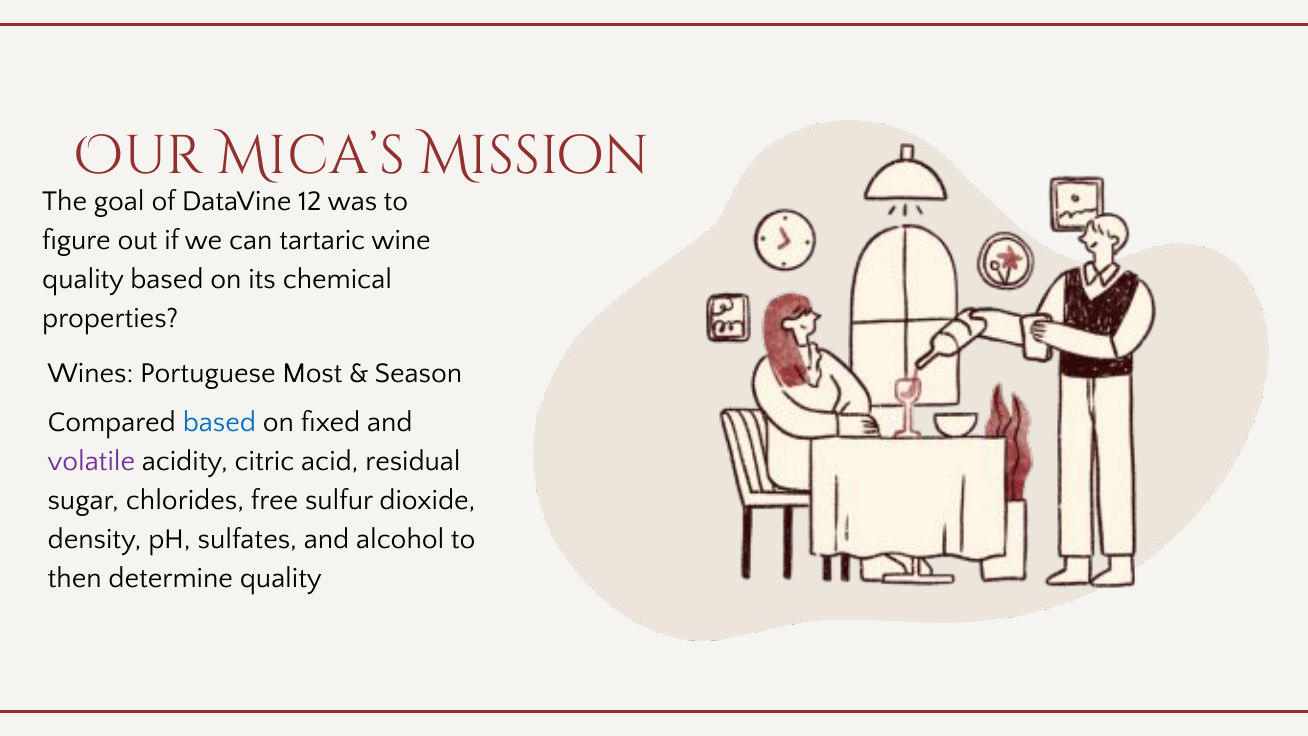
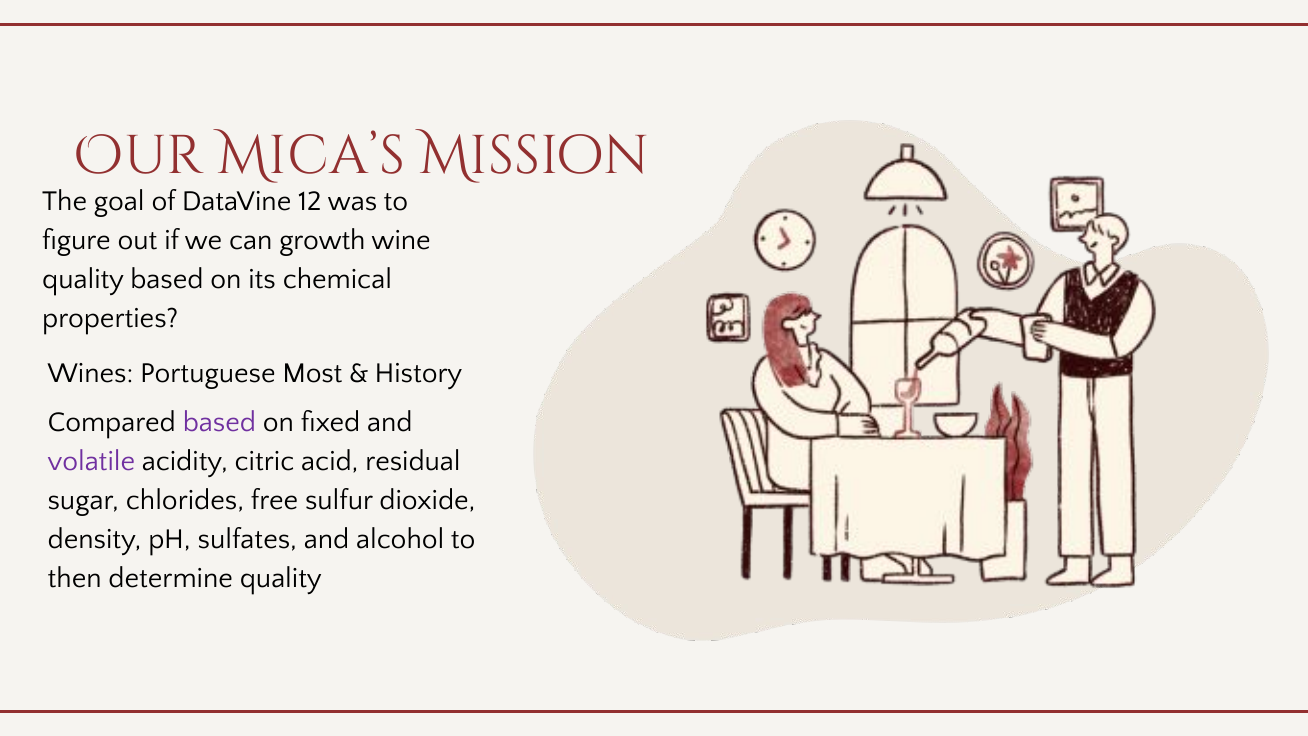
tartaric: tartaric -> growth (322, 240)
Season: Season -> History (418, 373)
based colour: blue -> purple (219, 422)
